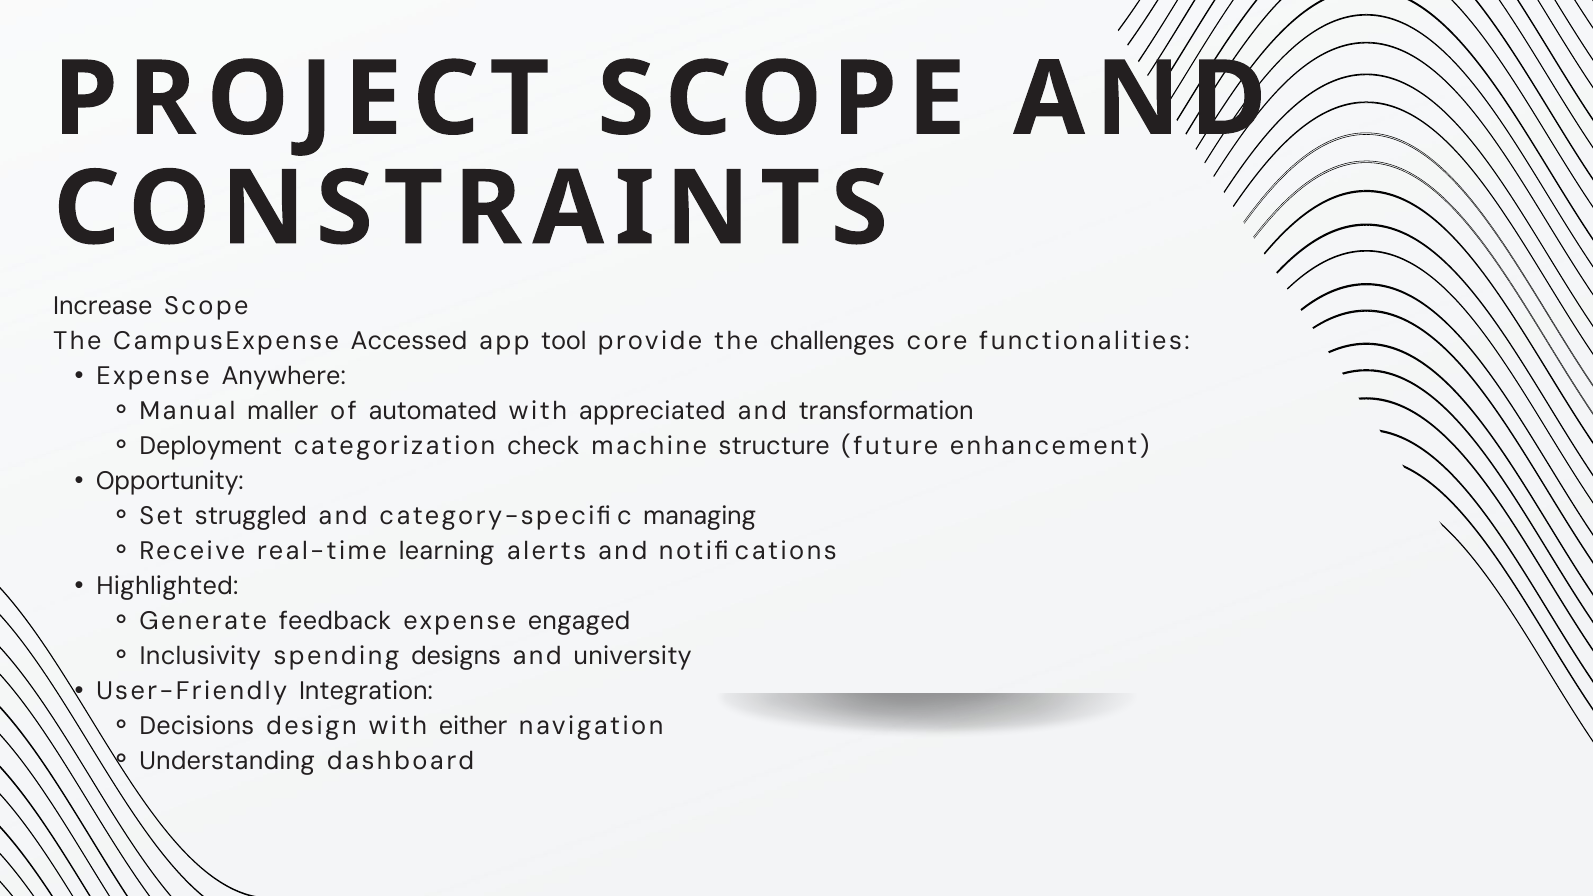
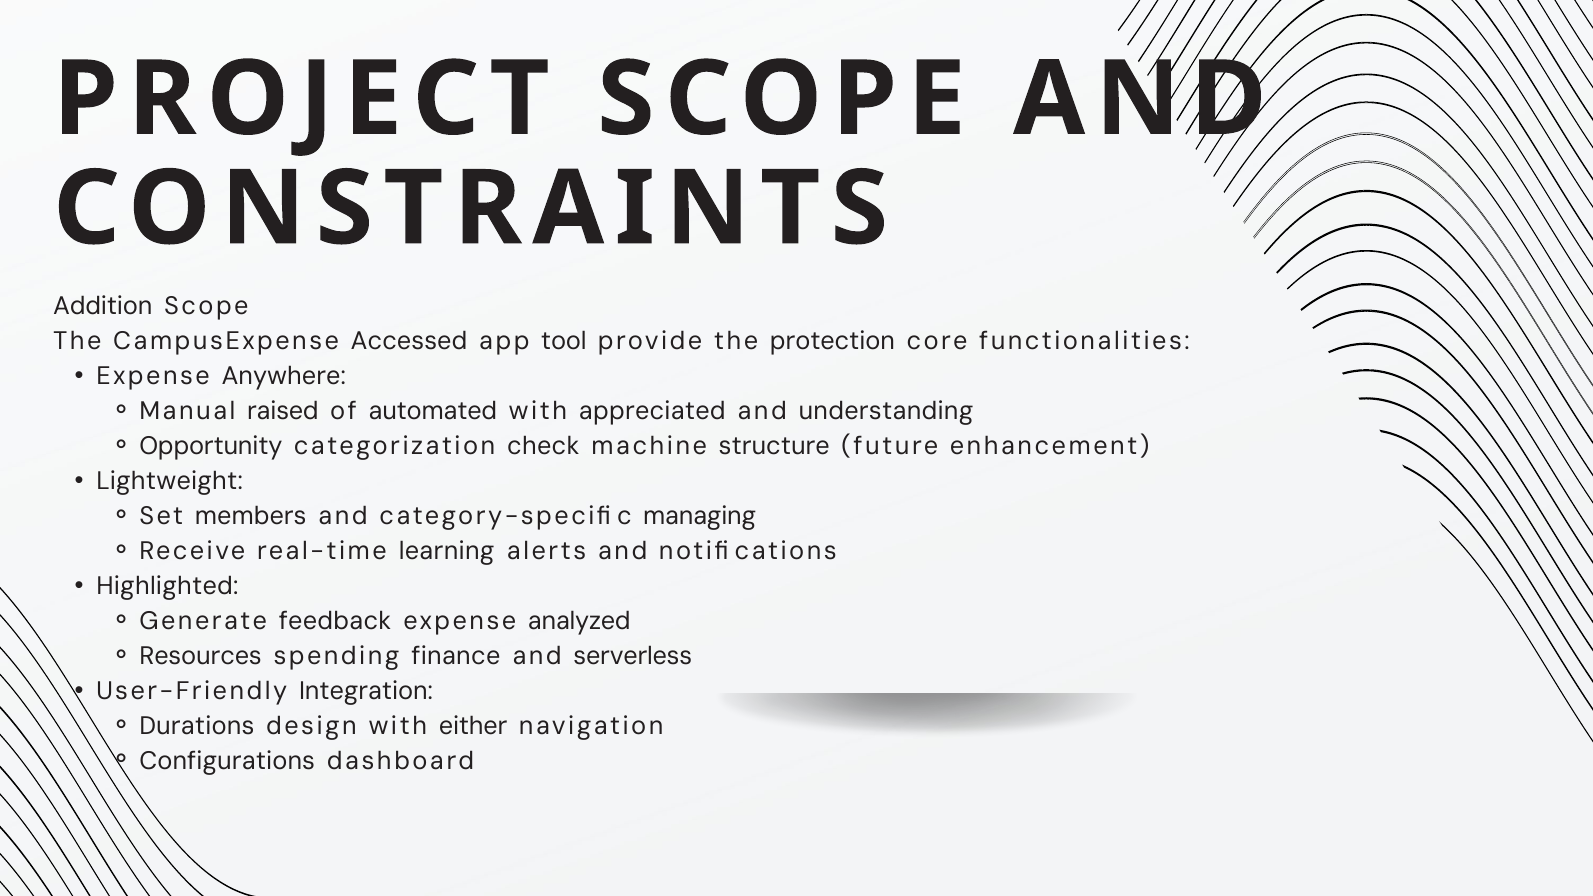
Increase: Increase -> Addition (103, 307)
challenges: challenges -> protection (832, 341)
maller: maller -> raised (283, 411)
transformation: transformation -> understanding (886, 411)
Deployment: Deployment -> Opportunity (211, 446)
Opportunity: Opportunity -> Lightweight (170, 481)
struggled: struggled -> members (251, 516)
engaged: engaged -> analyzed (579, 621)
Inclusivity: Inclusivity -> Resources (201, 656)
designs: designs -> finance (456, 656)
university: university -> serverless (633, 656)
Decisions: Decisions -> Durations (197, 726)
Understanding: Understanding -> Configurations (227, 761)
